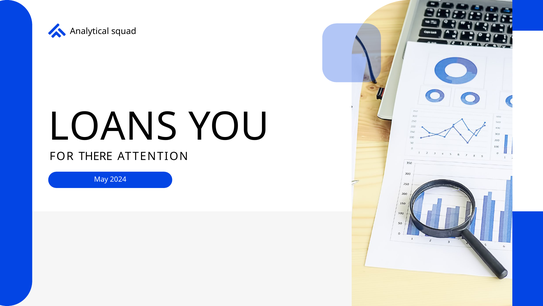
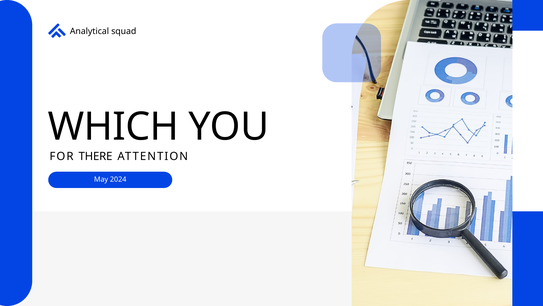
LOANS: LOANS -> WHICH (113, 127)
